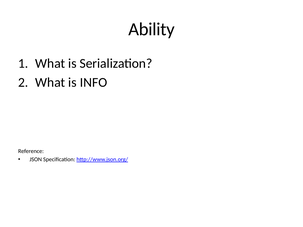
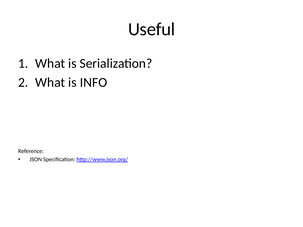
Ability: Ability -> Useful (152, 29)
